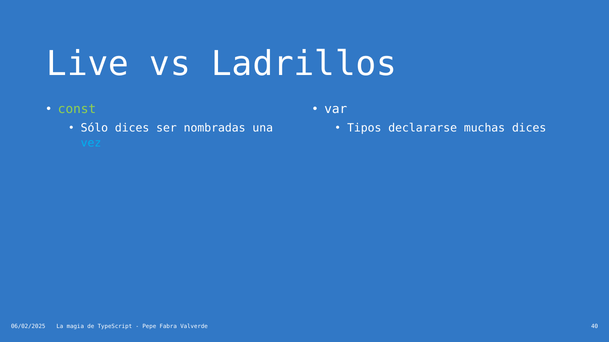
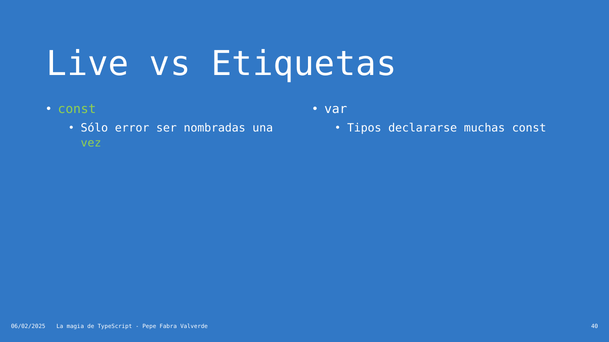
Ladrillos: Ladrillos -> Etiquetas (304, 64)
Sólo dices: dices -> error (132, 128)
muchas dices: dices -> const (529, 128)
vez colour: light blue -> light green (91, 143)
